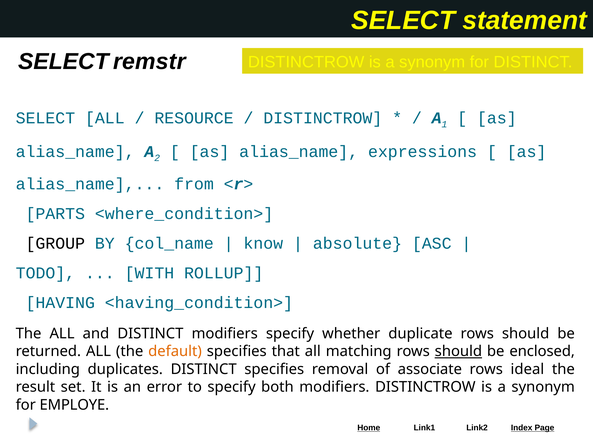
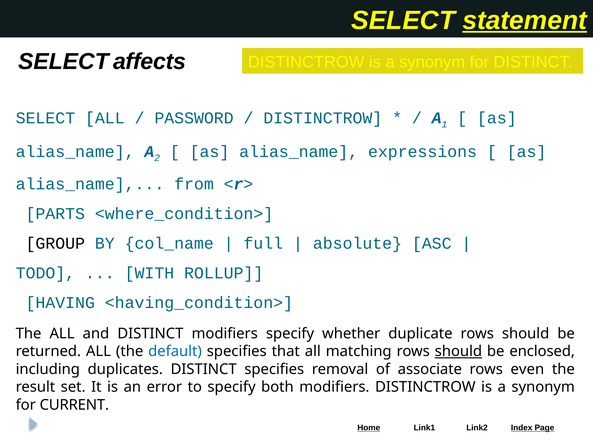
statement underline: none -> present (525, 21)
remstr: remstr -> affects (150, 61)
RESOURCE: RESOURCE -> PASSWORD (194, 118)
know: know -> full (263, 243)
default colour: orange -> blue (175, 351)
ideal: ideal -> even (527, 369)
EMPLOYE: EMPLOYE -> CURRENT (74, 405)
